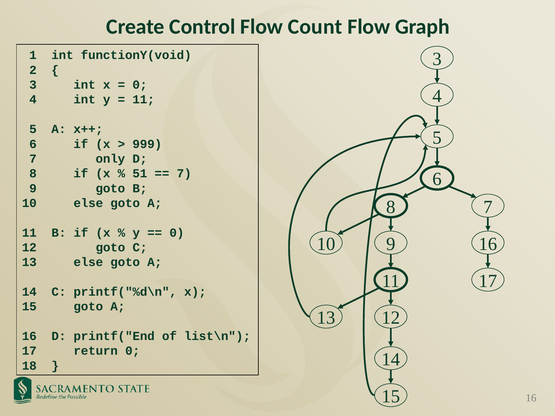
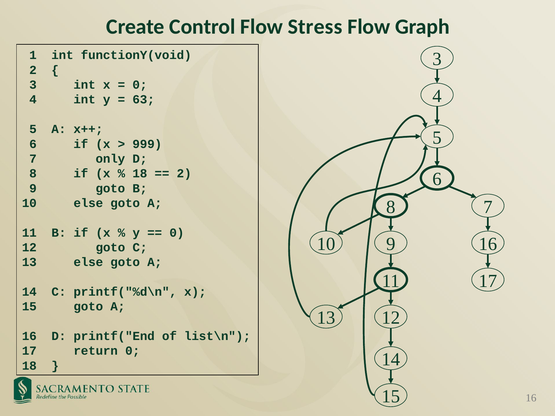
Count: Count -> Stress (315, 27)
11: 11 -> 63 (144, 100)
51: 51 -> 18 (140, 174)
7: 7 -> 2 (184, 174)
